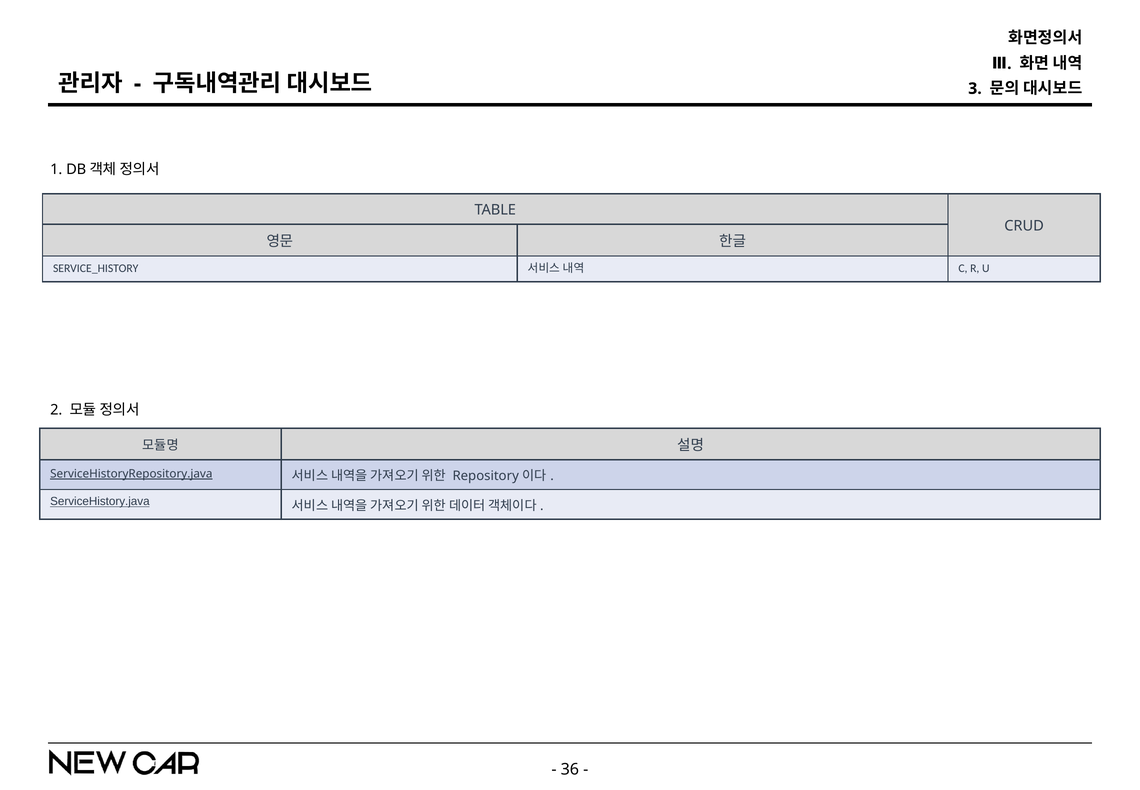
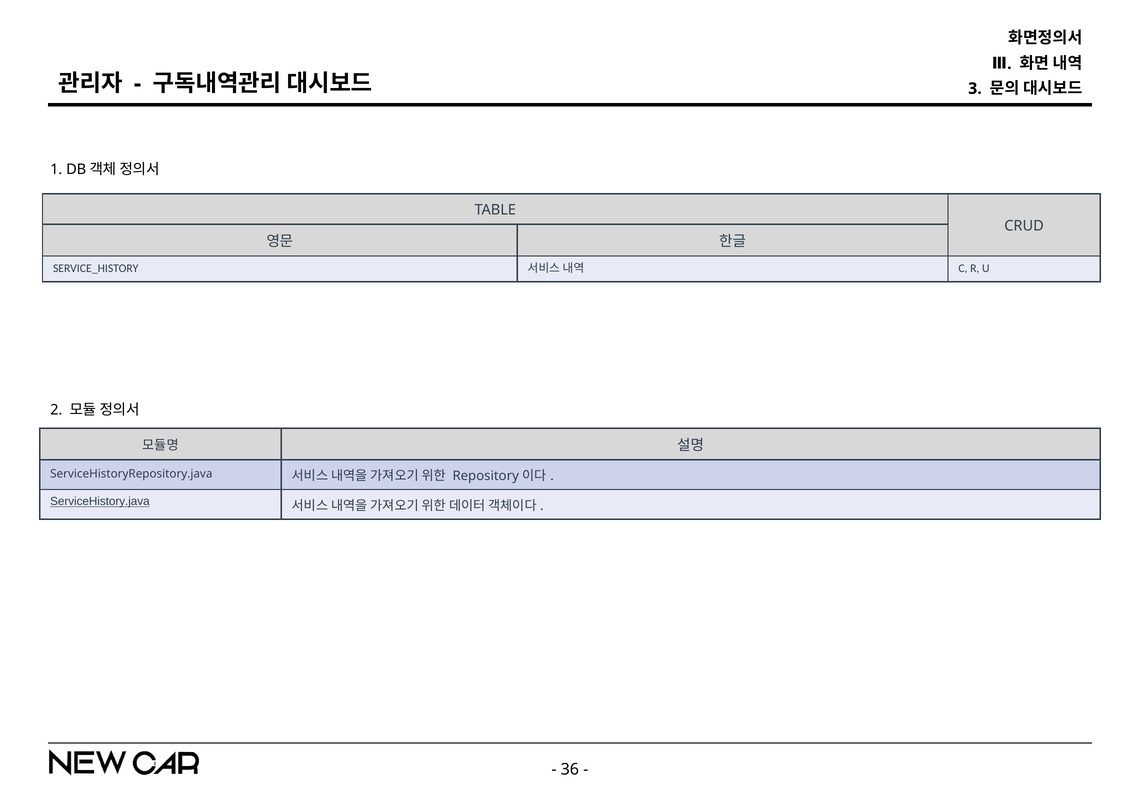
ServiceHistoryRepository.java underline: present -> none (131, 473)
